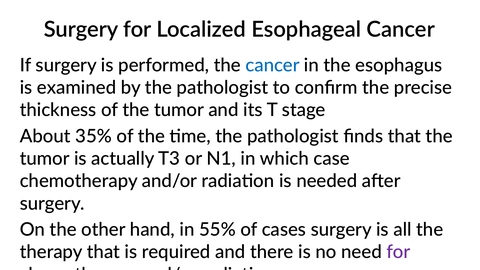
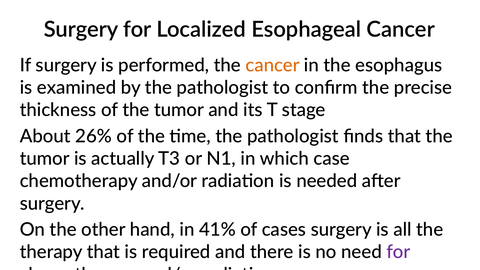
cancer colour: blue -> orange (273, 65)
35%: 35% -> 26% (94, 136)
55%: 55% -> 41% (217, 230)
